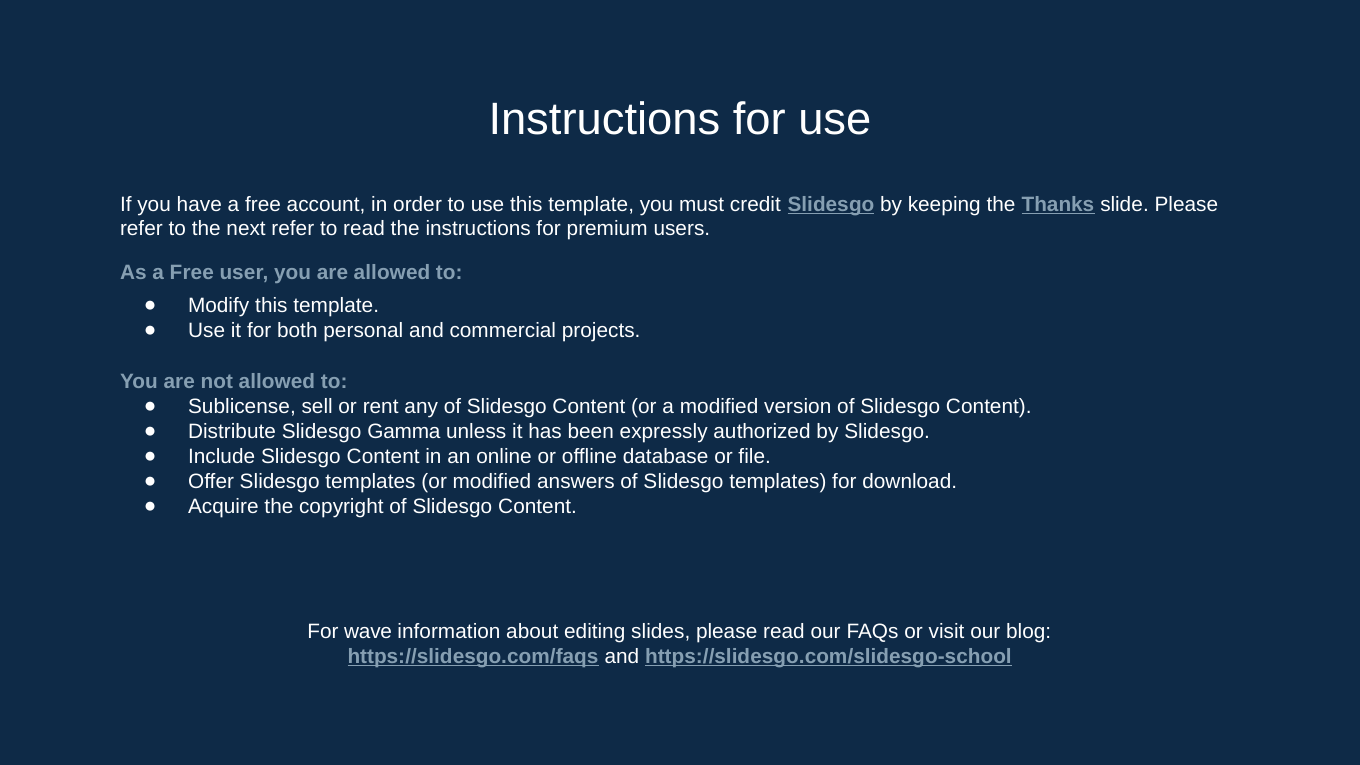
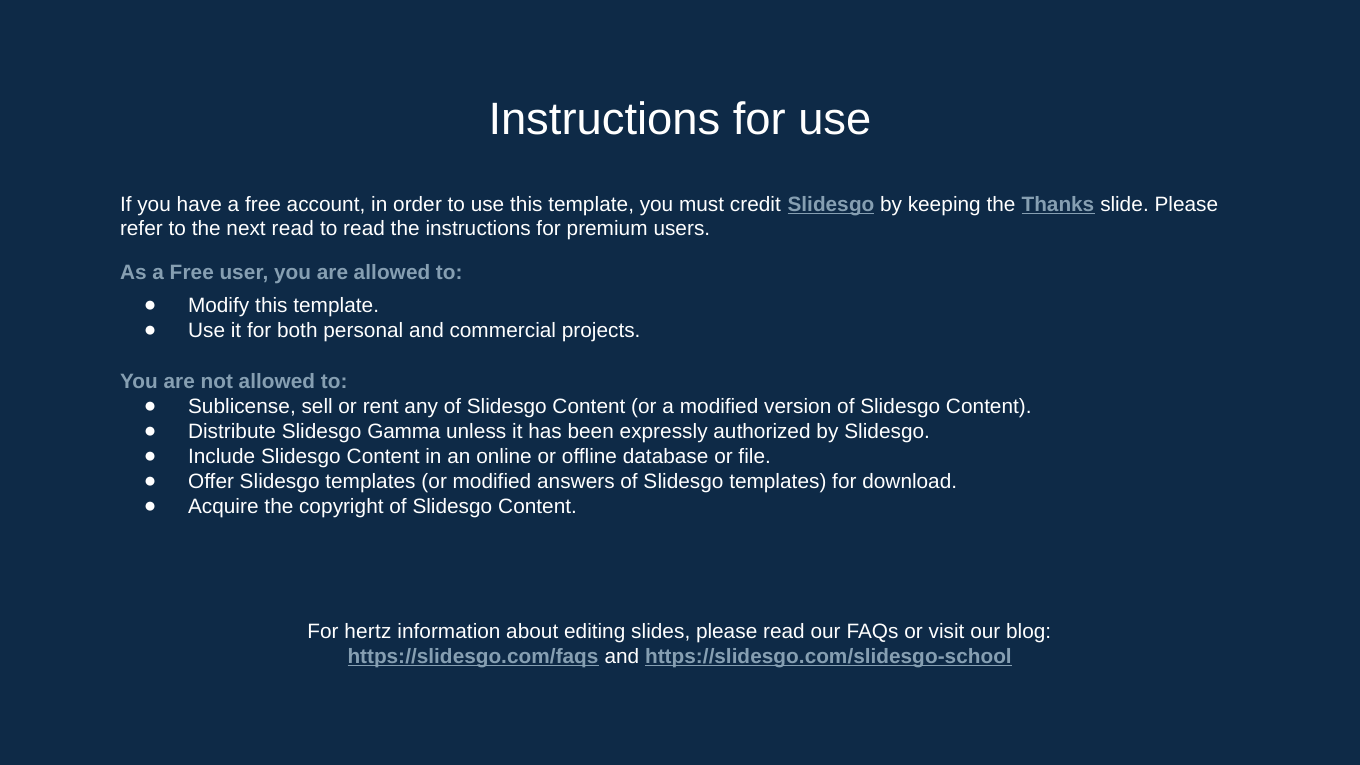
next refer: refer -> read (293, 229)
wave: wave -> hertz (368, 631)
